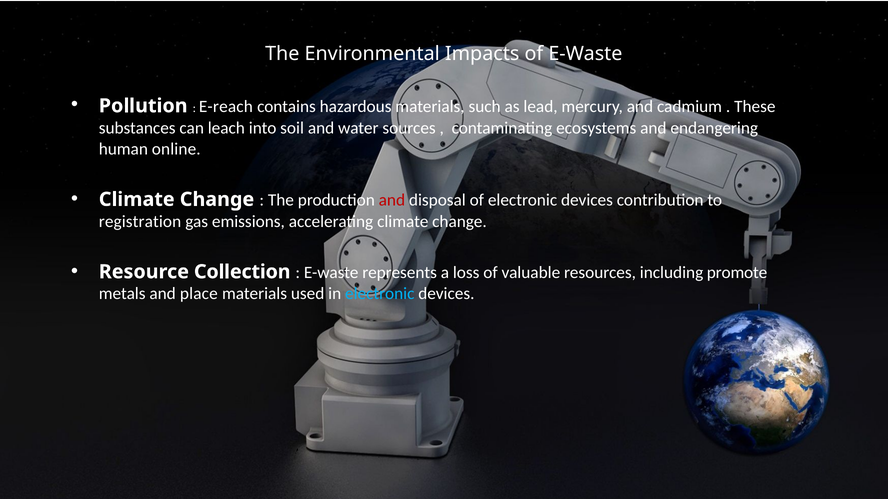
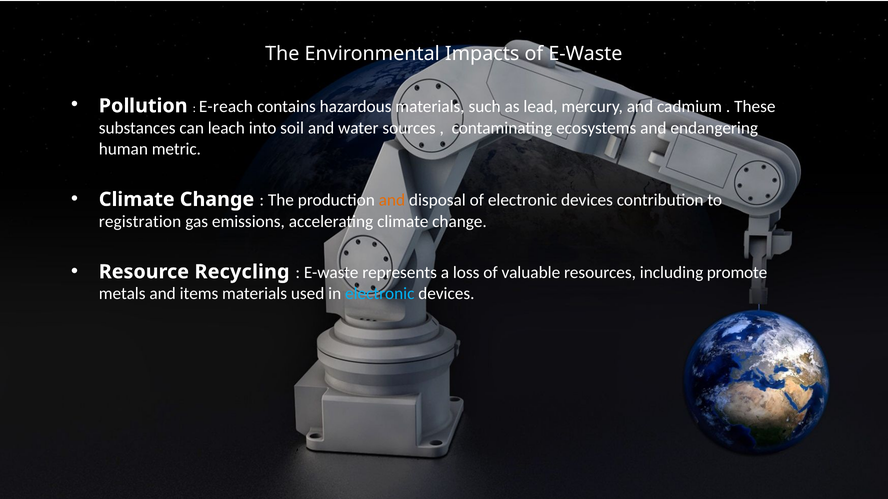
online: online -> metric (176, 149)
and colour: red -> orange (392, 200)
Collection: Collection -> Recycling (242, 272)
place: place -> items (199, 294)
